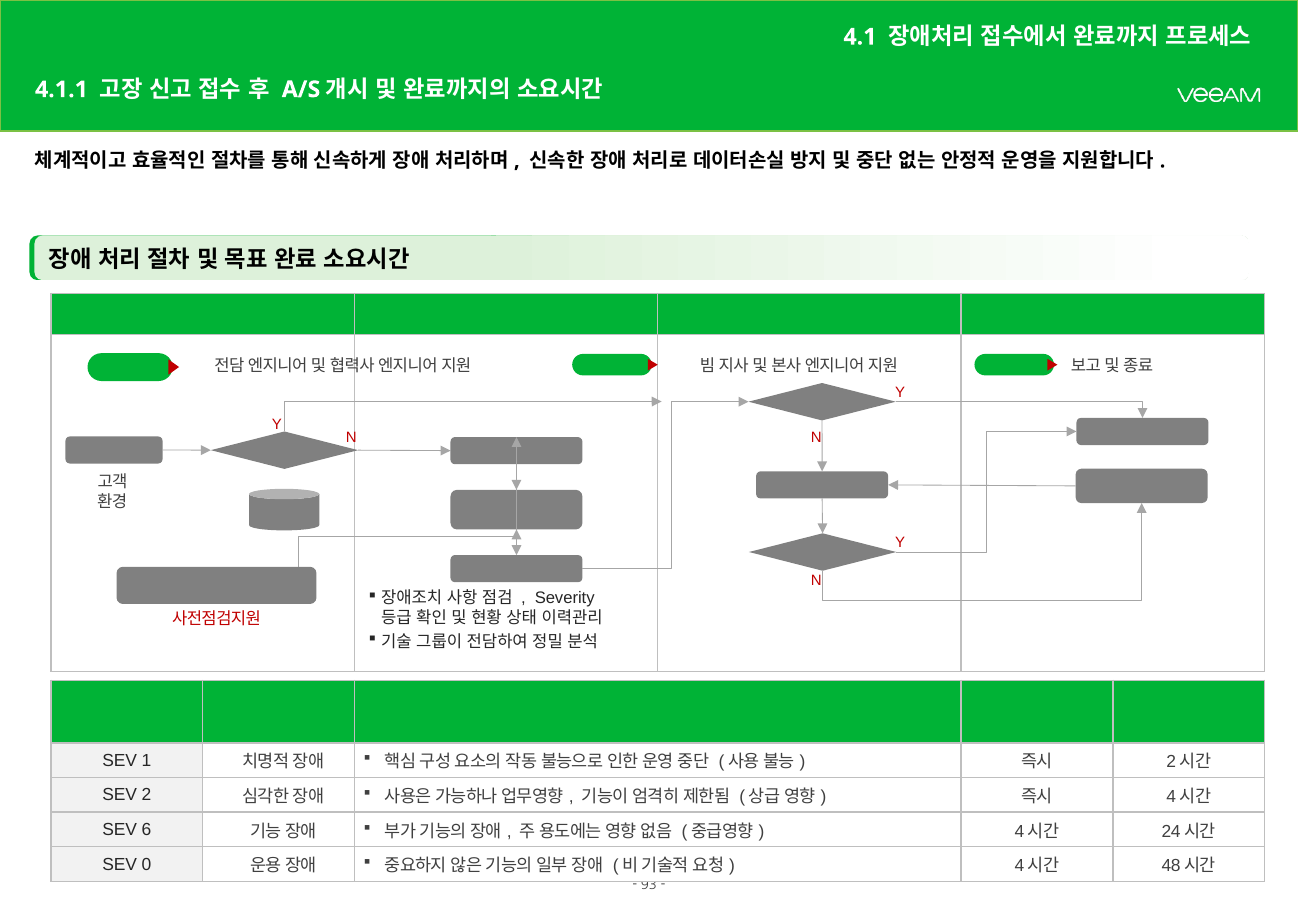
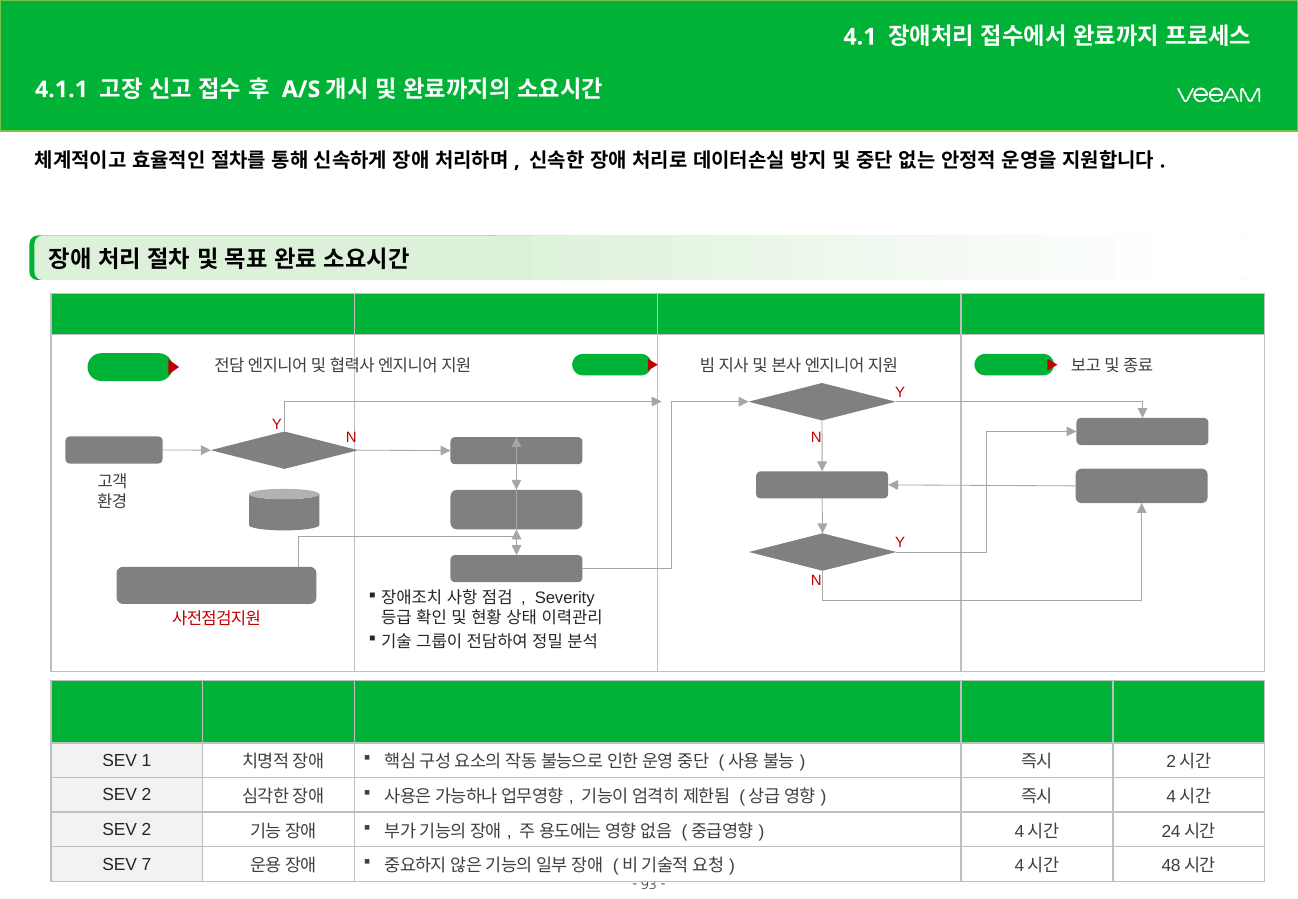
6: 6 -> 2 (147, 829)
0: 0 -> 7 (147, 864)
